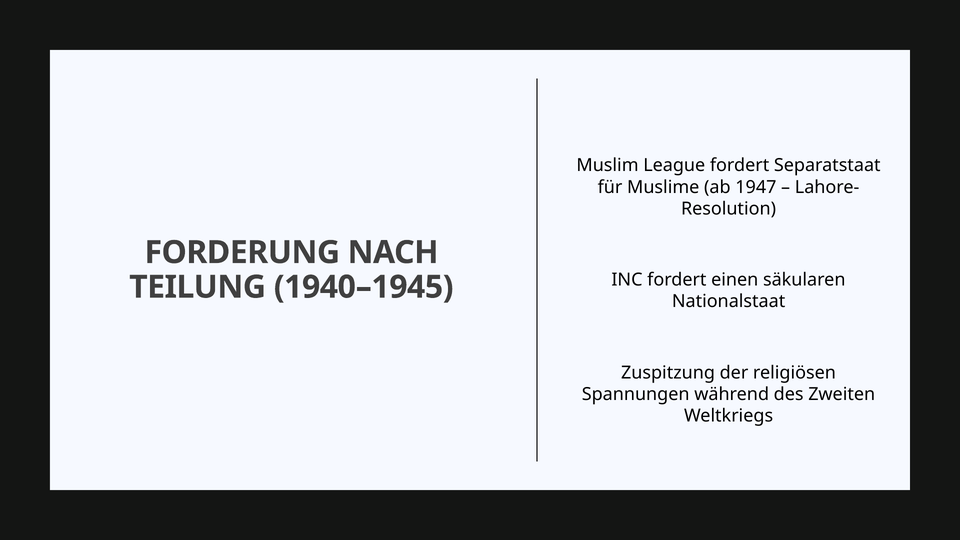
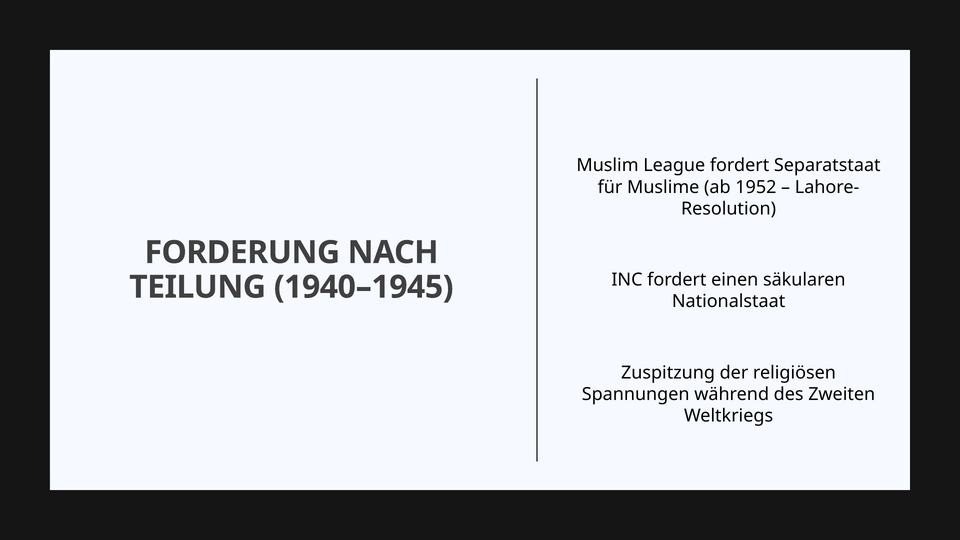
1947: 1947 -> 1952 (756, 187)
